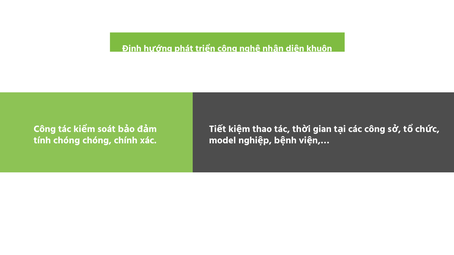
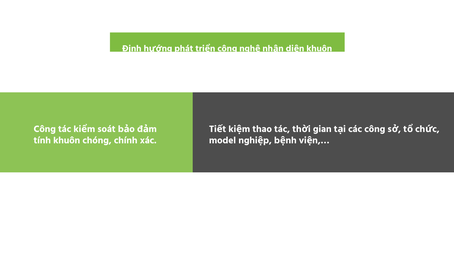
tính chóng: chóng -> khuôn (67, 141)
